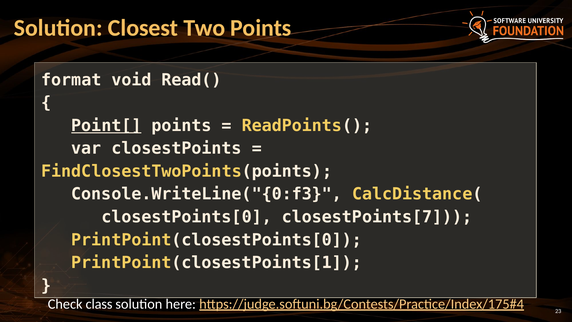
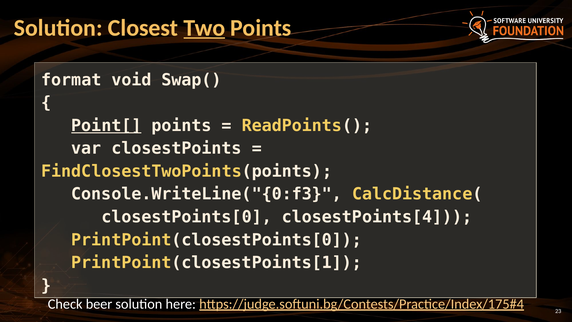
Two underline: none -> present (204, 28)
Read(: Read( -> Swap( (192, 80)
closestPoints[7: closestPoints[7 -> closestPoints[4 (377, 217)
class: class -> beer (99, 304)
